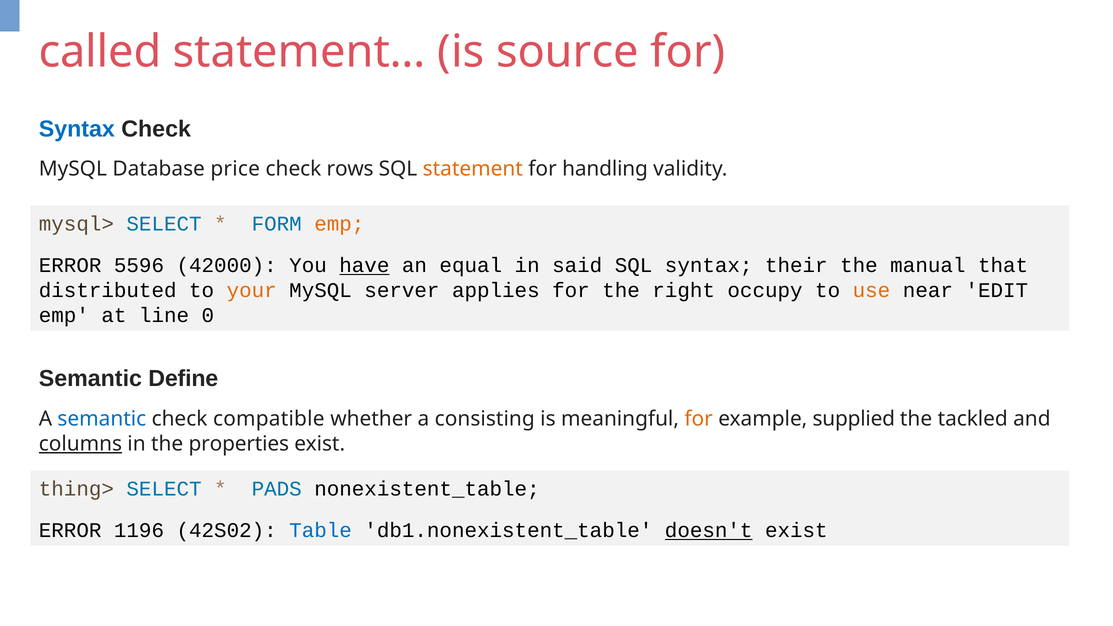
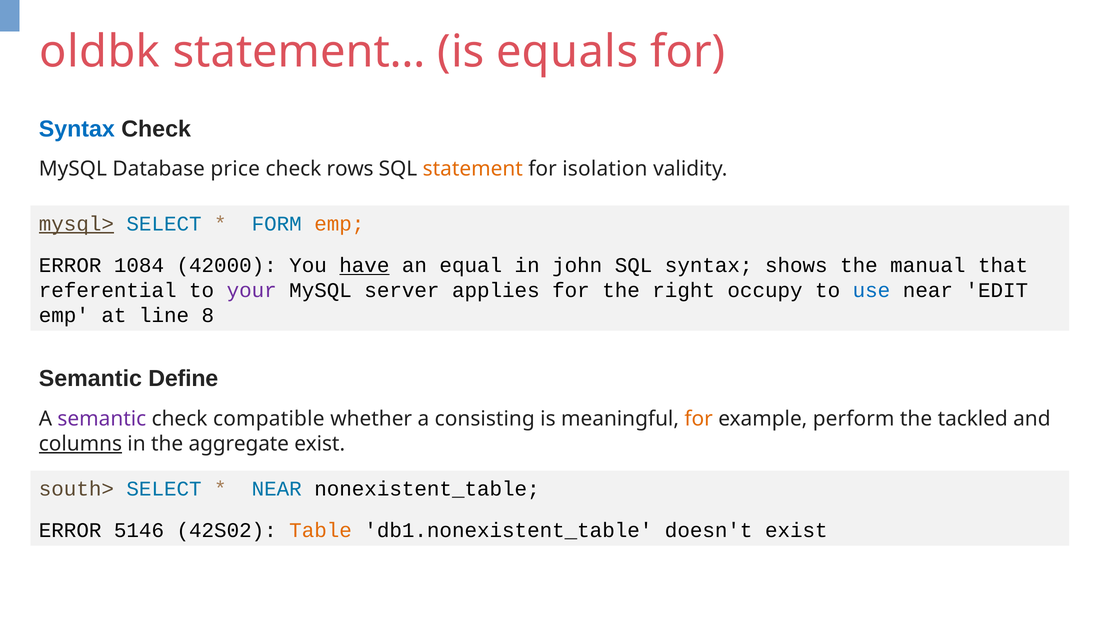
called: called -> oldbk (100, 52)
source: source -> equals (567, 52)
handling: handling -> isolation (605, 169)
mysql> underline: none -> present (76, 224)
5596: 5596 -> 1084 (139, 265)
said: said -> john (577, 265)
their: their -> shows (796, 265)
distributed: distributed -> referential (108, 290)
your colour: orange -> purple (252, 290)
use colour: orange -> blue (871, 290)
0: 0 -> 8 (208, 316)
semantic colour: blue -> purple (102, 419)
supplied: supplied -> perform (854, 419)
properties: properties -> aggregate (239, 444)
thing>: thing> -> south> (76, 489)
PADS: PADS -> NEAR (277, 489)
1196: 1196 -> 5146 (139, 531)
Table colour: blue -> orange (321, 531)
doesn't underline: present -> none (709, 531)
